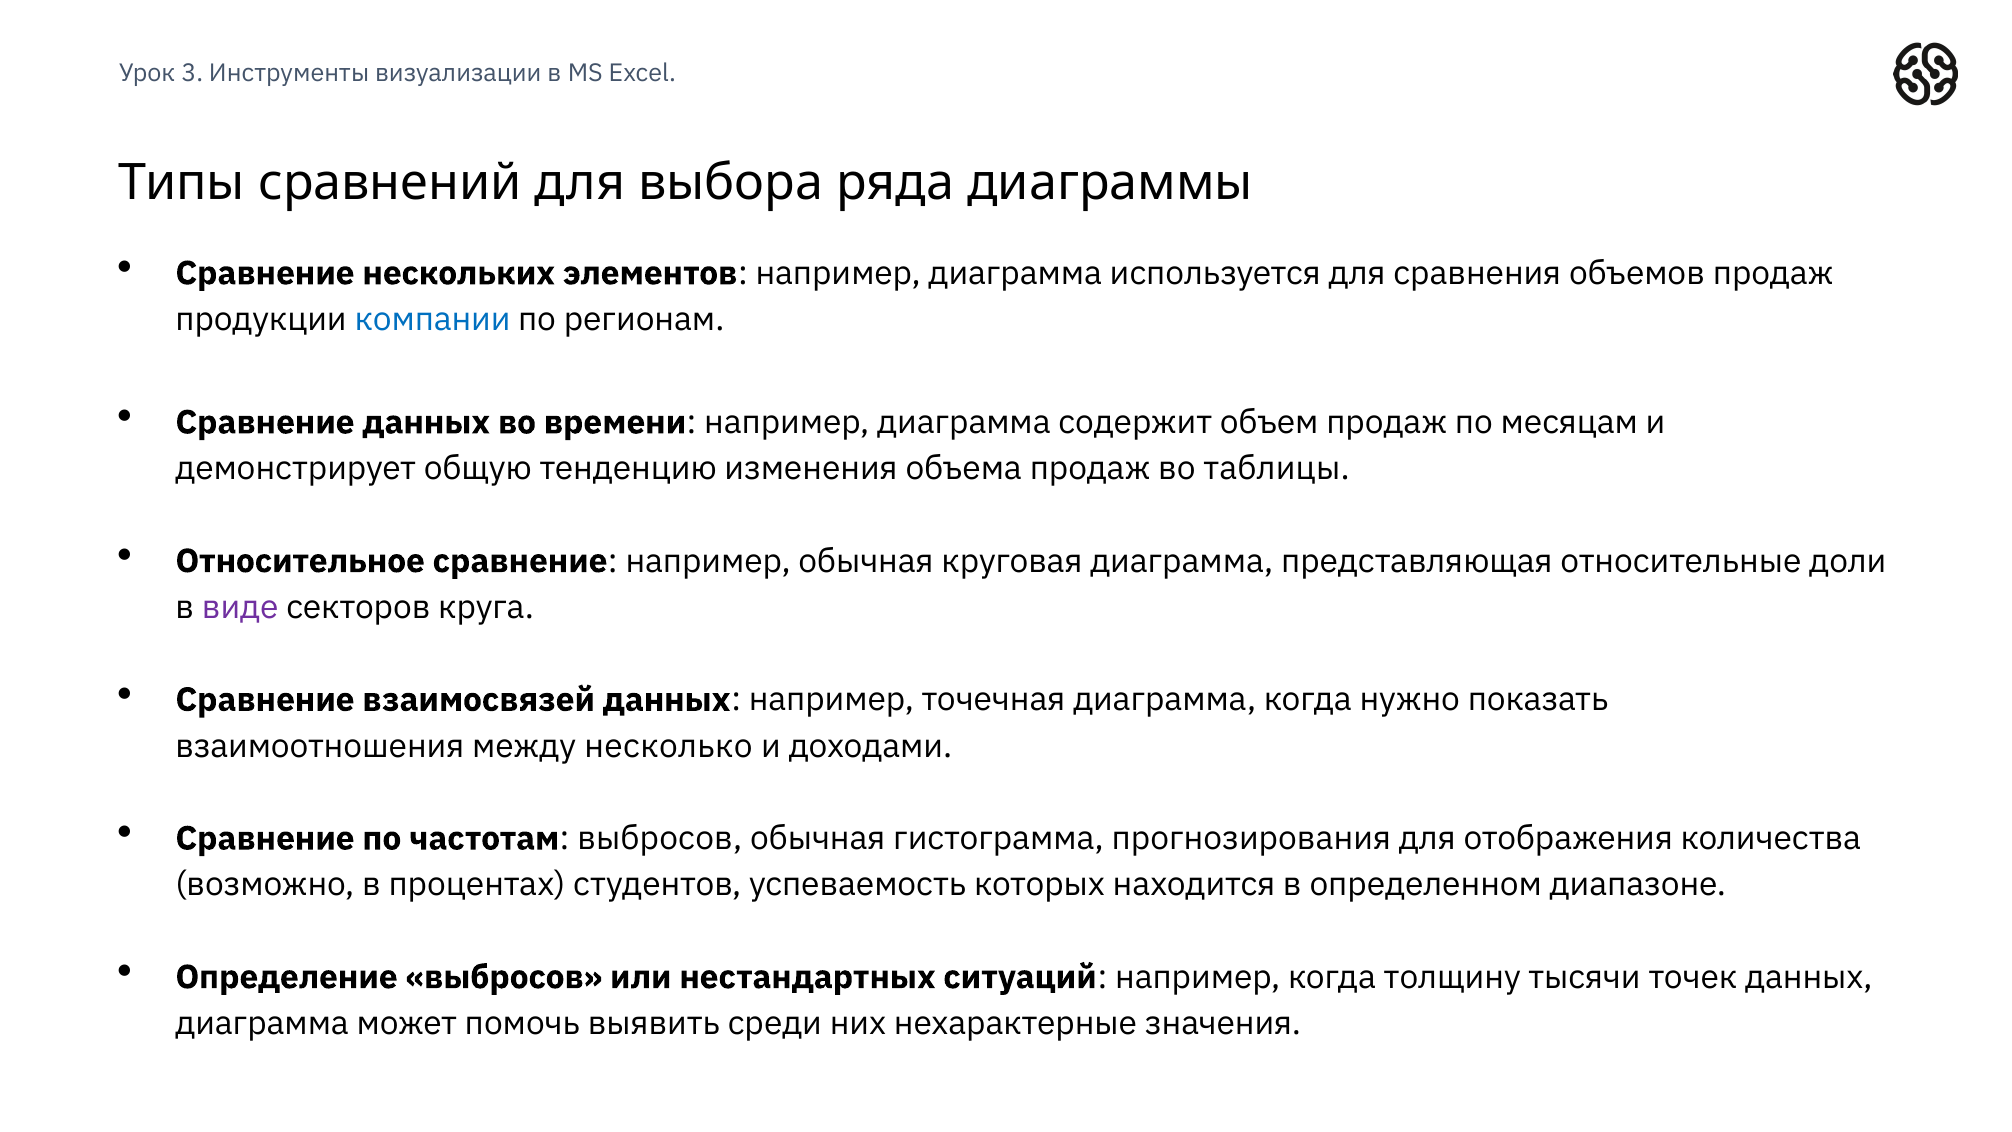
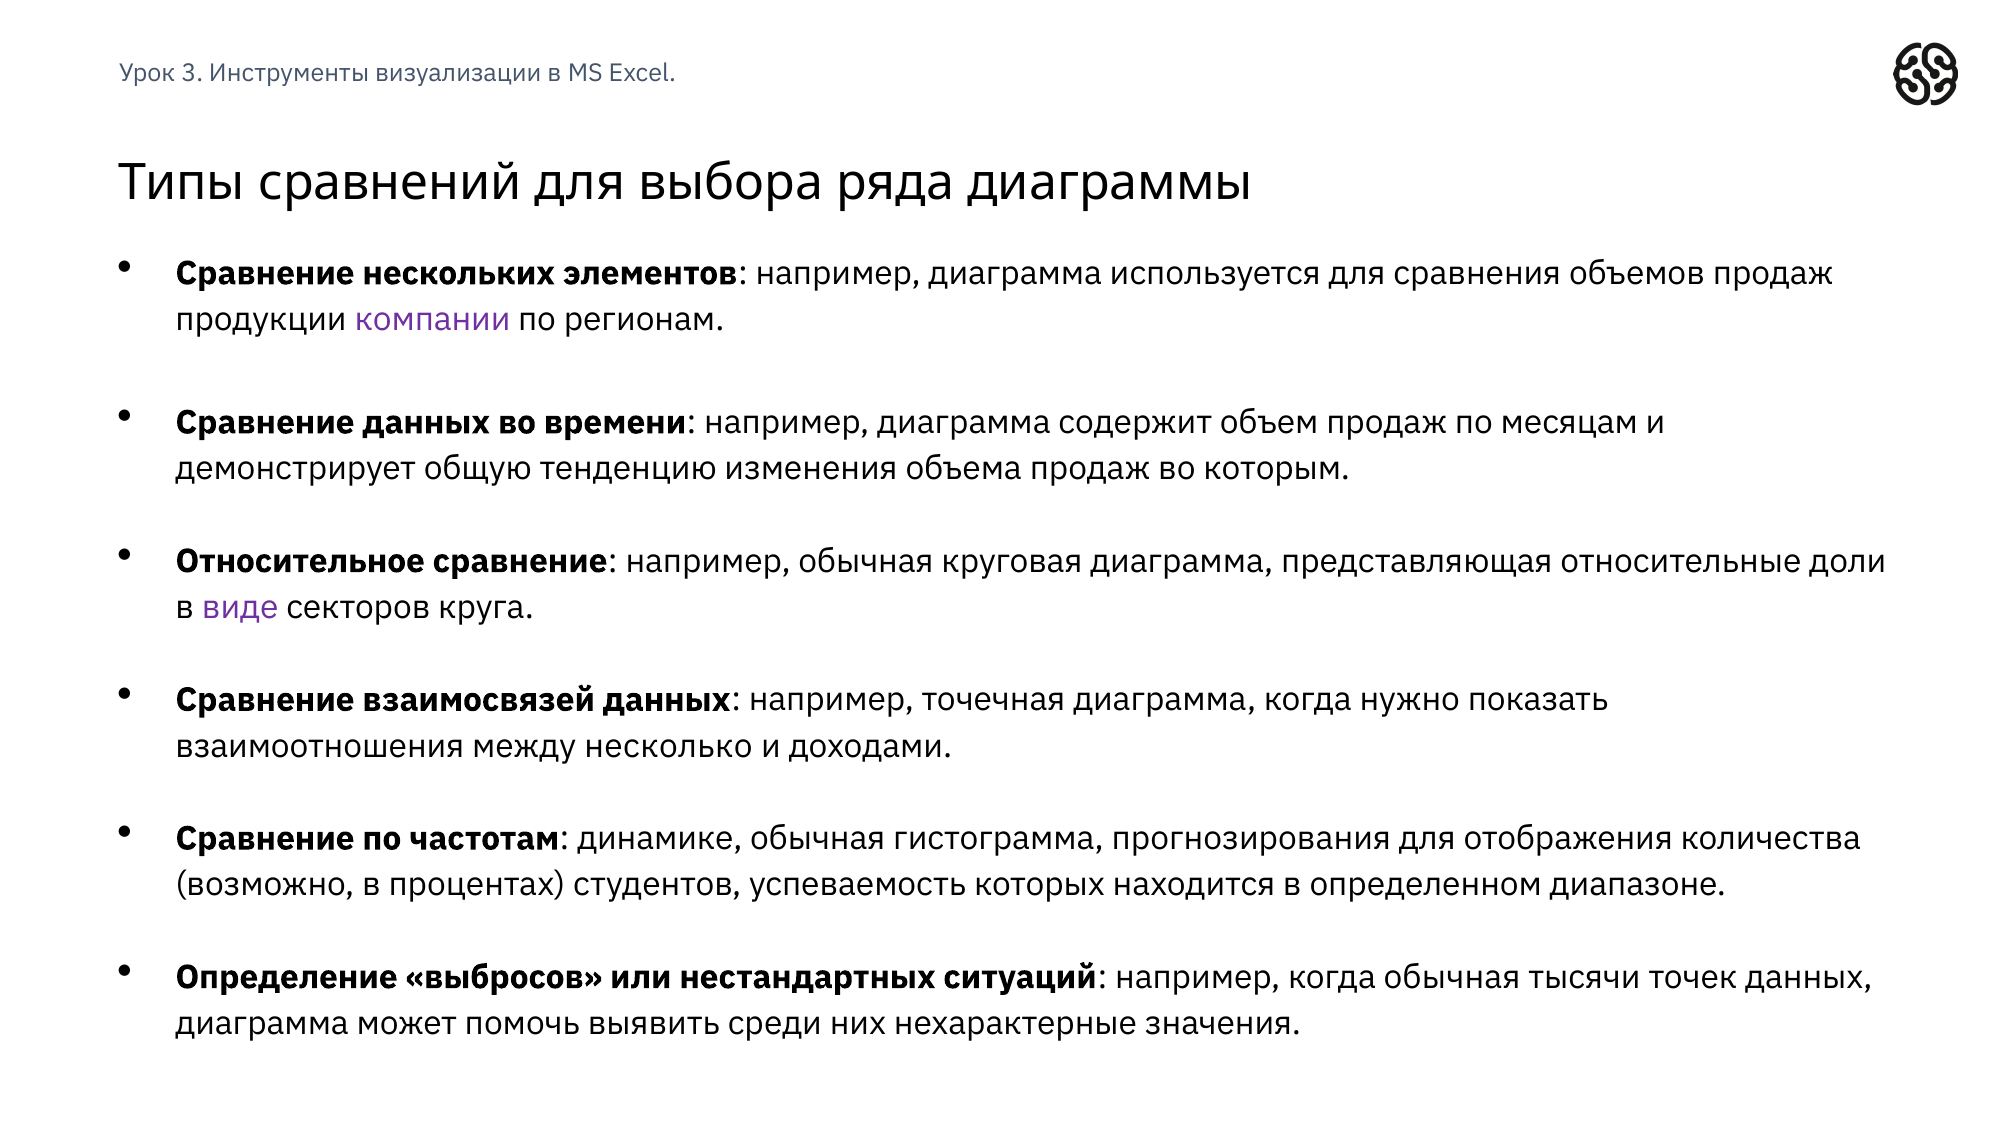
компании colour: blue -> purple (433, 319)
таблицы: таблицы -> которым (1277, 468)
частотам выбросов: выбросов -> динамике (660, 838)
когда толщину: толщину -> обычная (1452, 977)
